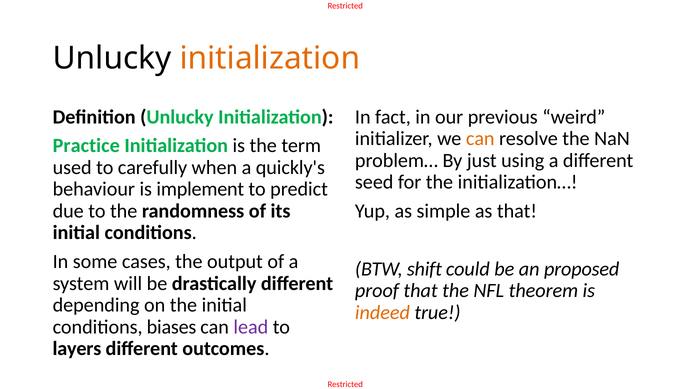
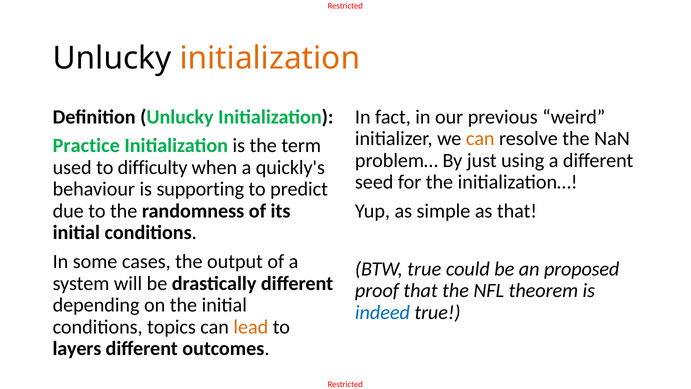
carefully: carefully -> difficulty (153, 167)
implement: implement -> supporting (200, 189)
BTW shift: shift -> true (424, 269)
indeed colour: orange -> blue (382, 312)
biases: biases -> topics (171, 327)
lead colour: purple -> orange (251, 327)
